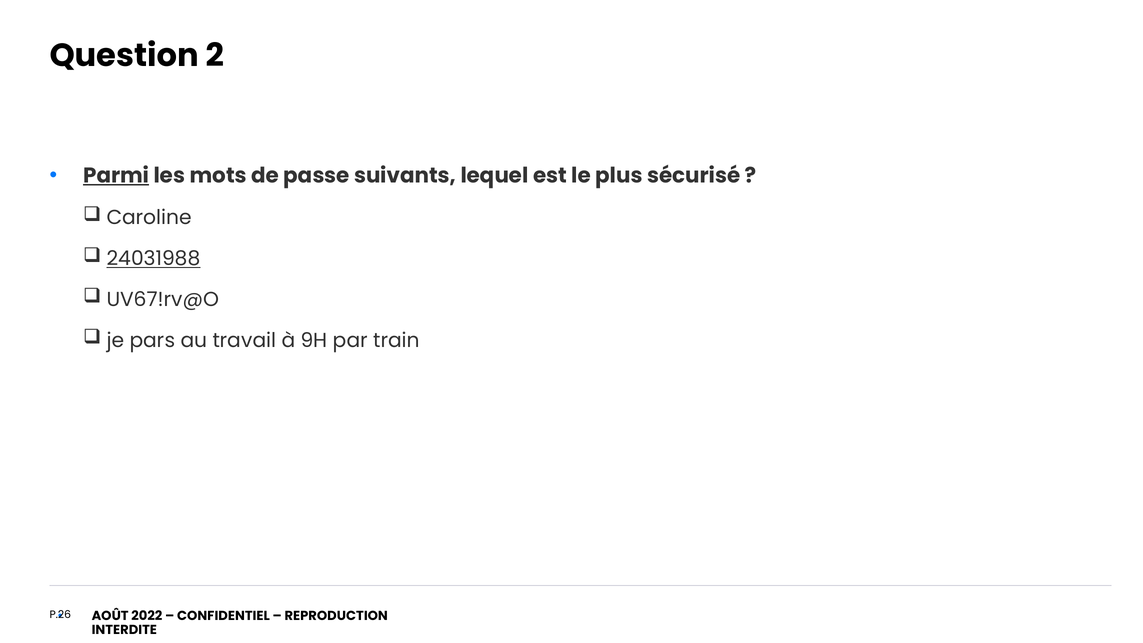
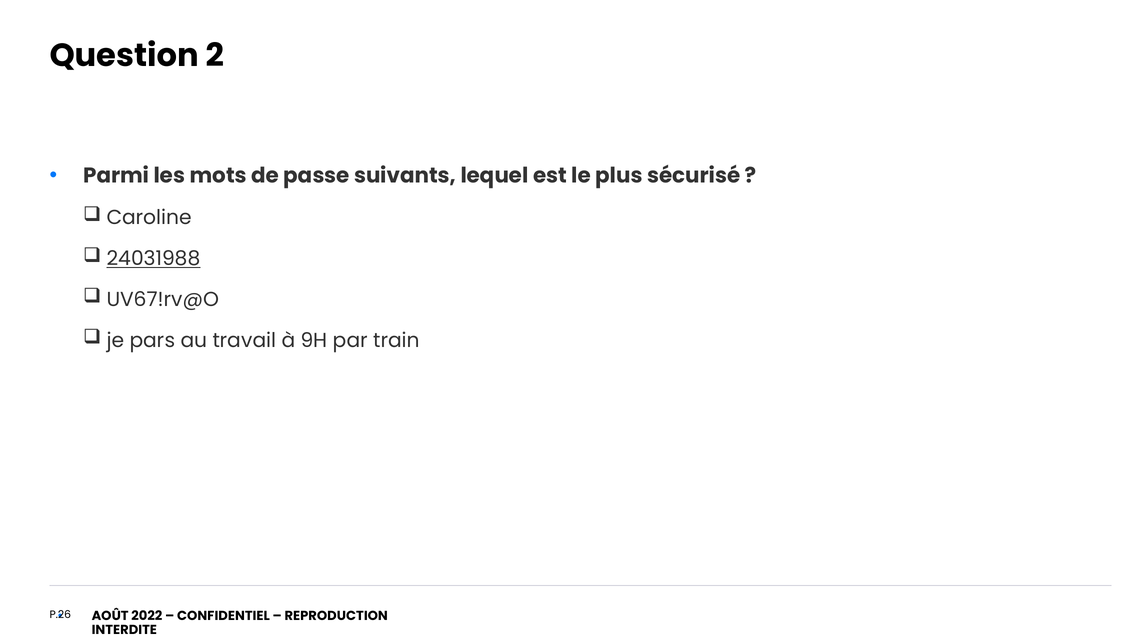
Parmi underline: present -> none (116, 176)
